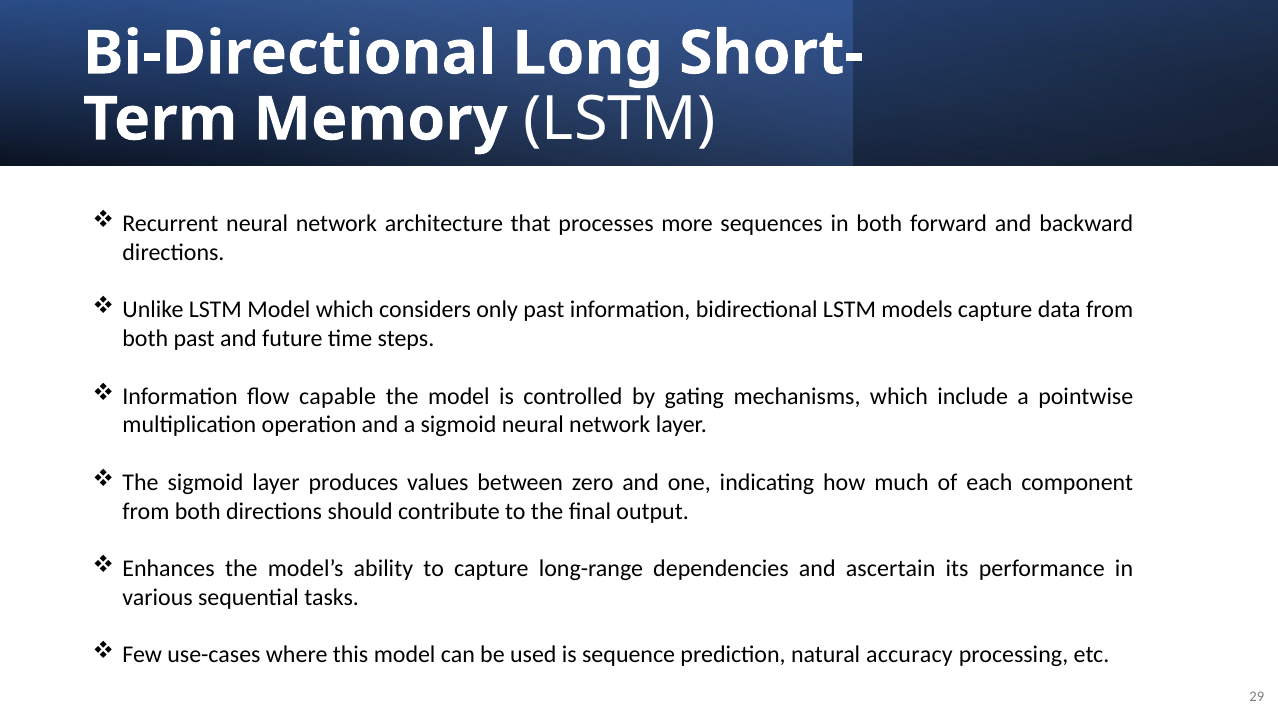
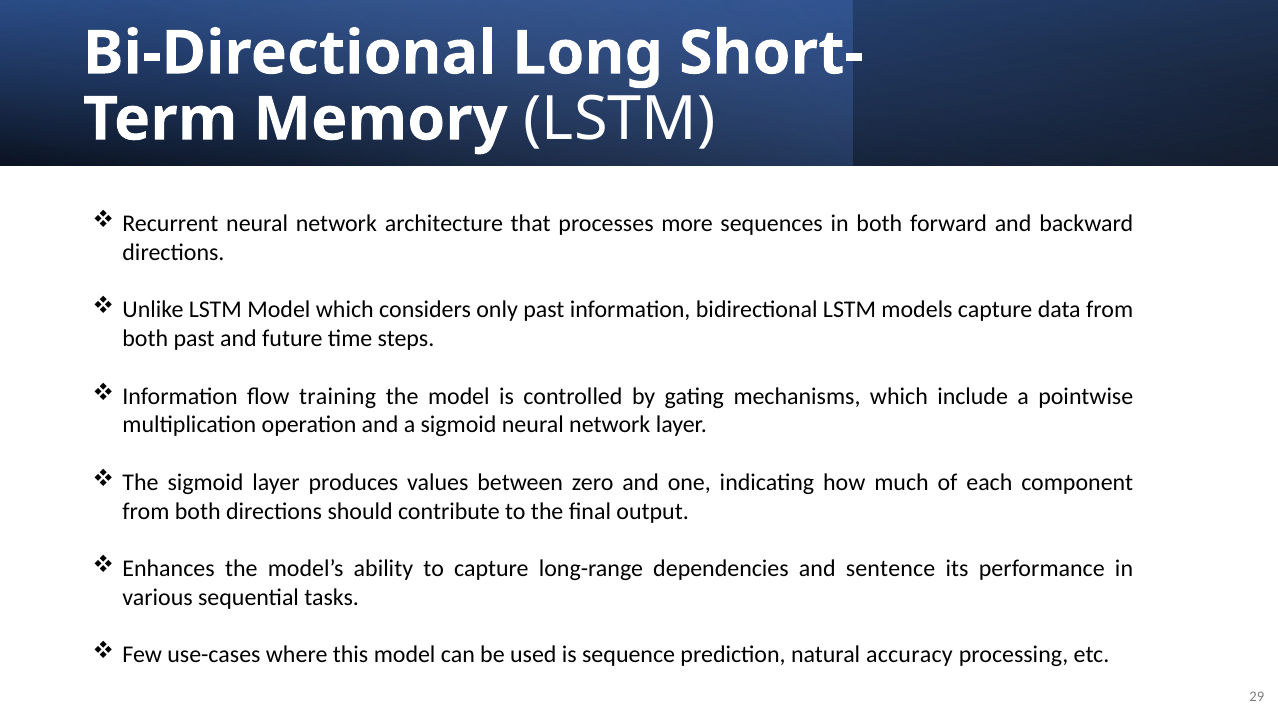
capable: capable -> training (338, 396)
ascertain: ascertain -> sentence (891, 569)
